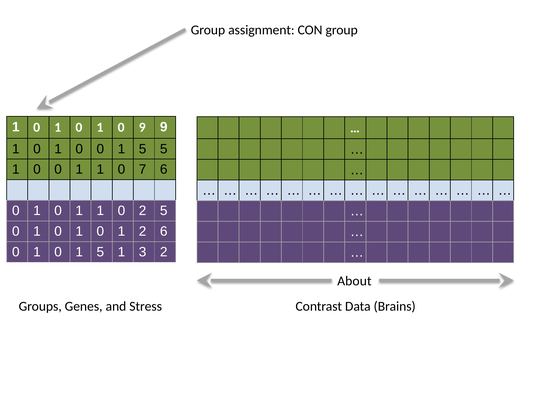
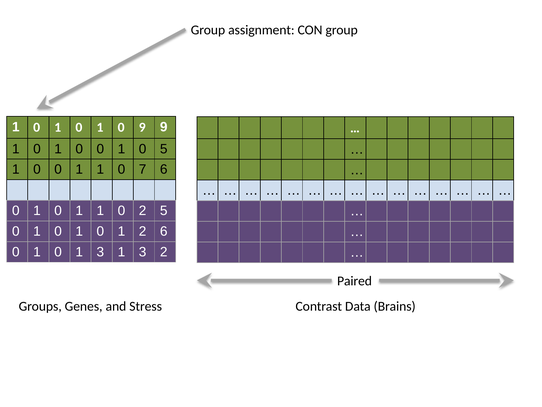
0 0 1 5: 5 -> 0 (143, 149)
1 0 1 5: 5 -> 3 (100, 252)
About: About -> Paired (355, 281)
